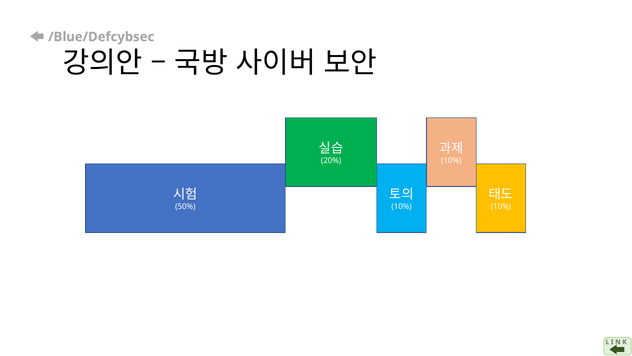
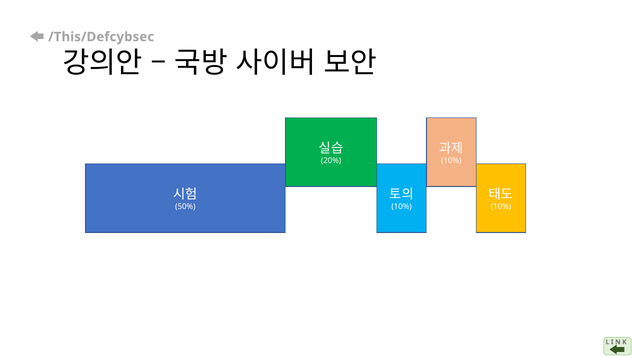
/Blue/Defcybsec: /Blue/Defcybsec -> /This/Defcybsec (101, 37)
